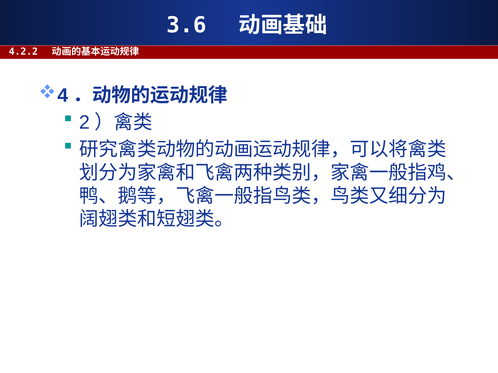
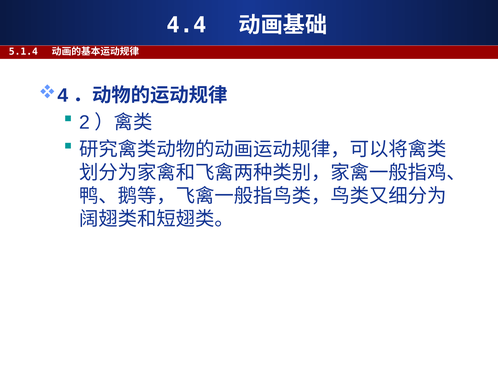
3.6: 3.6 -> 4.4 (187, 25)
4.2.2: 4.2.2 -> 5.1.4 (23, 52)
